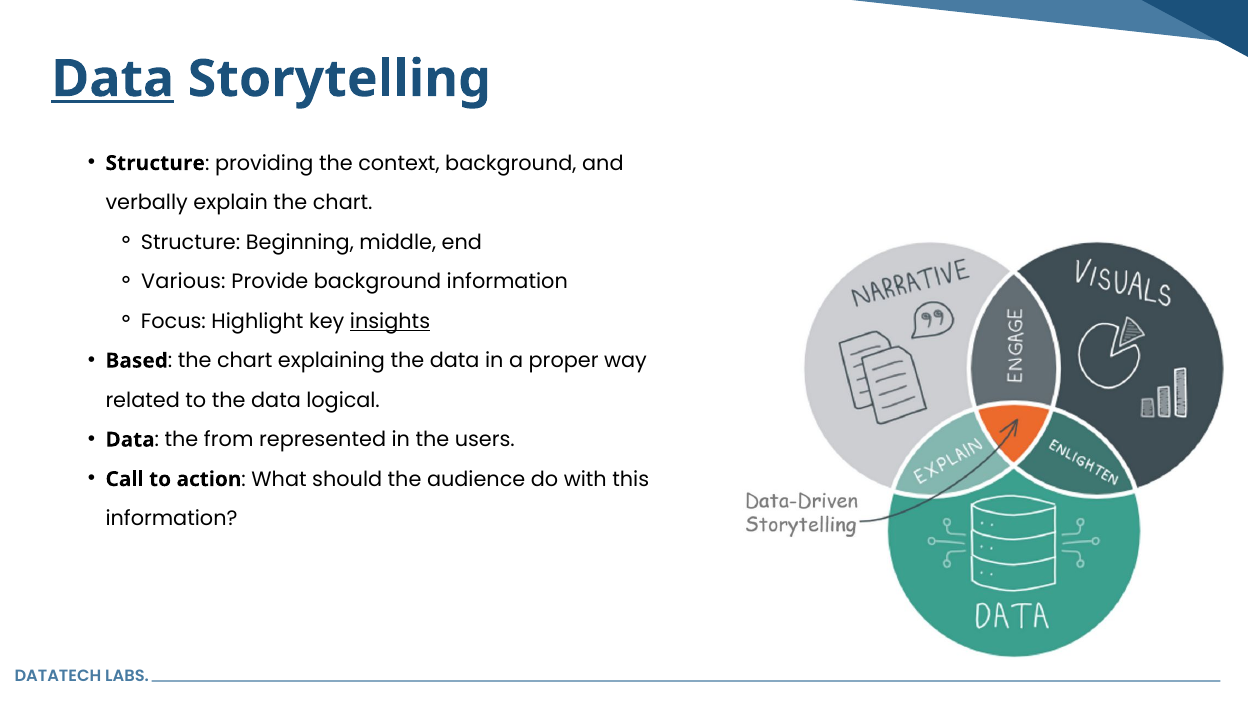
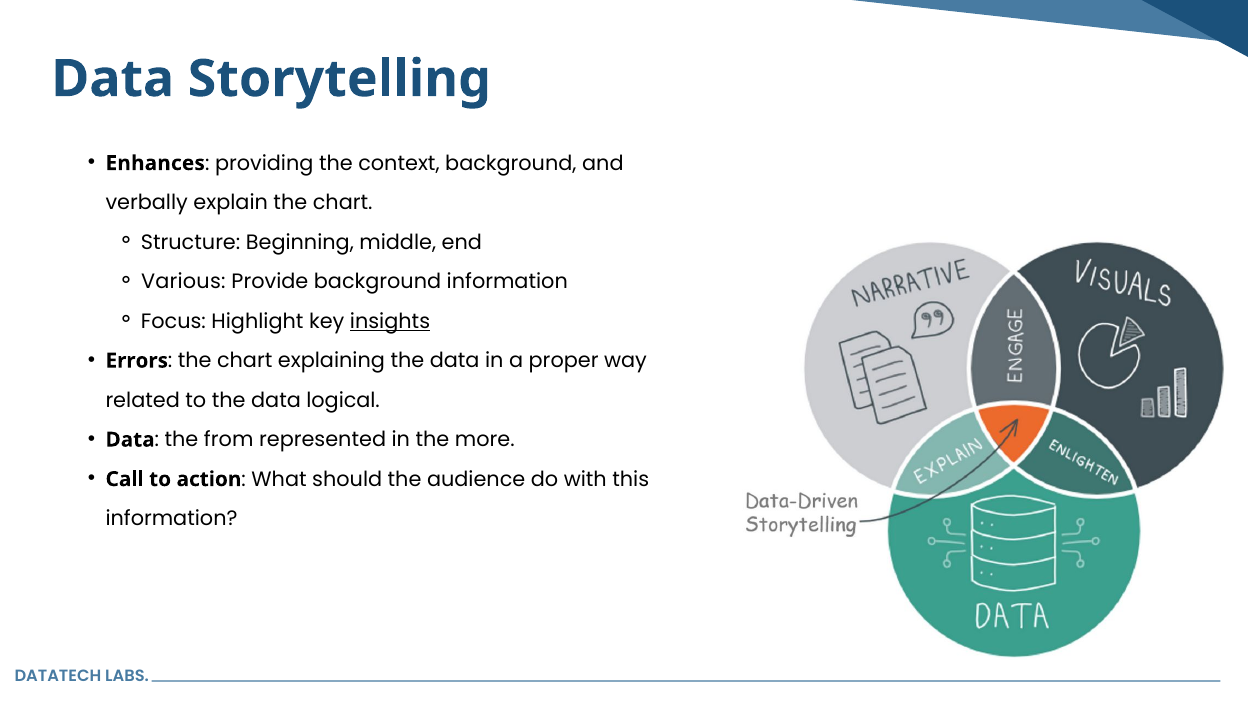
Data underline: present -> none (113, 79)
Structure: Structure -> Enhances (155, 163)
Based: Based -> Errors (137, 361)
users: users -> more (485, 440)
